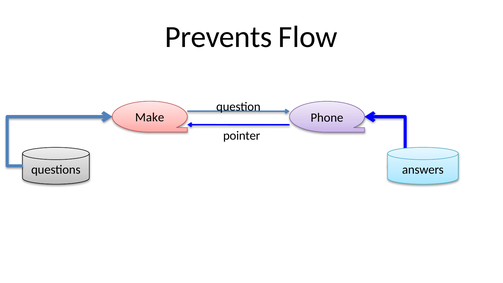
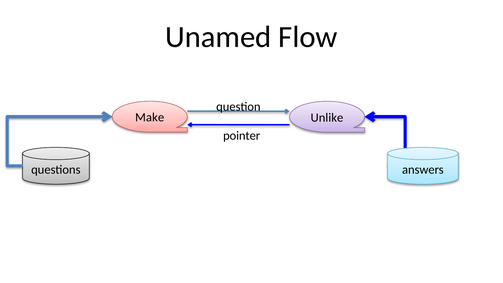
Prevents: Prevents -> Unamed (218, 37)
Phone: Phone -> Unlike (327, 118)
